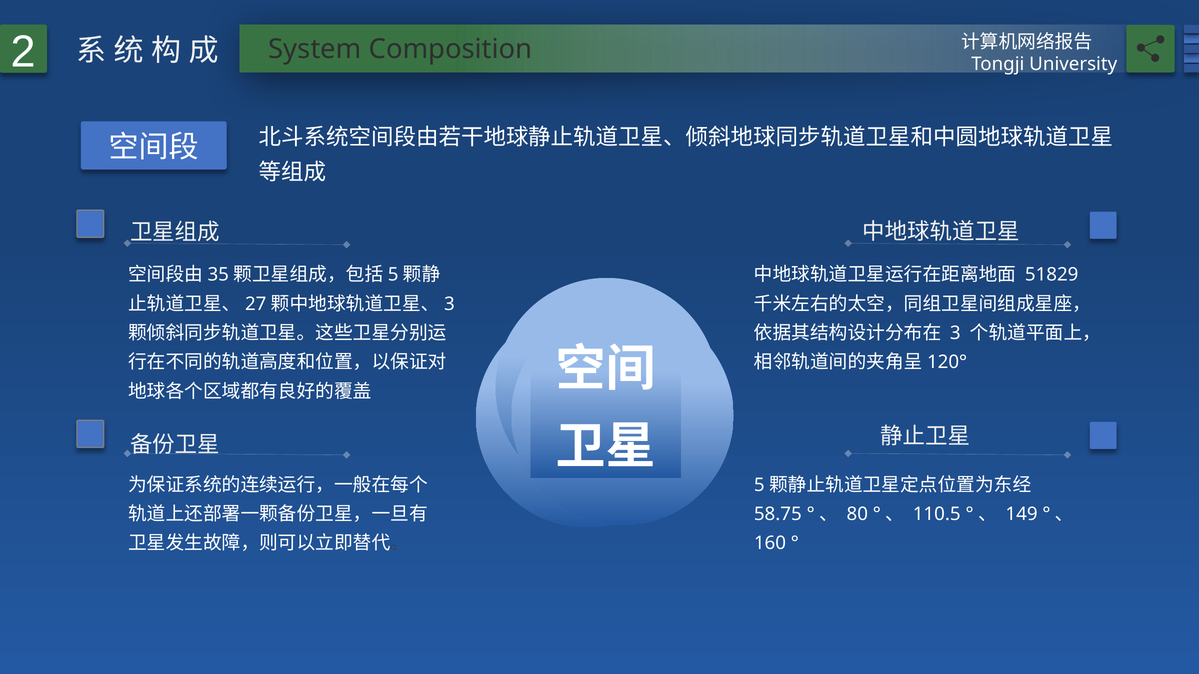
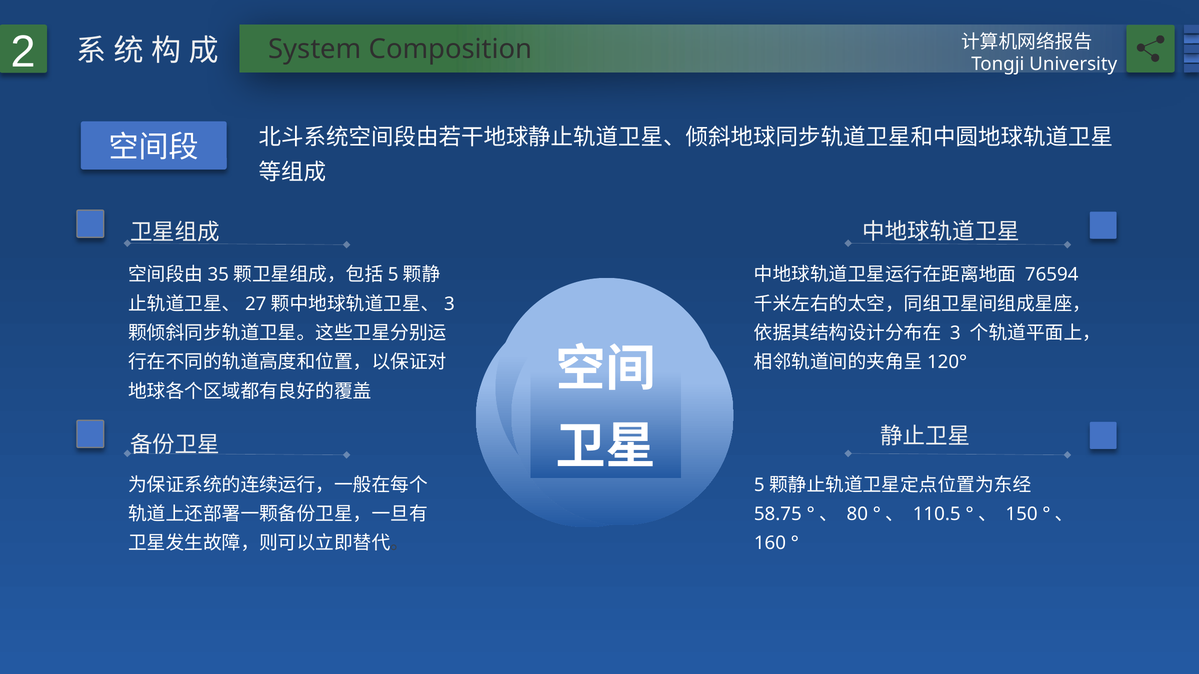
51829: 51829 -> 76594 (1052, 275)
149: 149 -> 150 (1022, 514)
